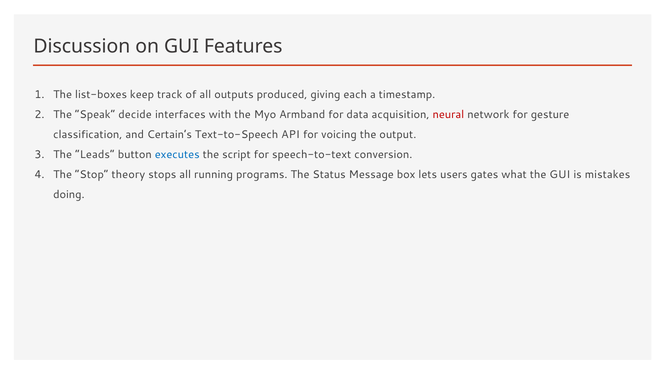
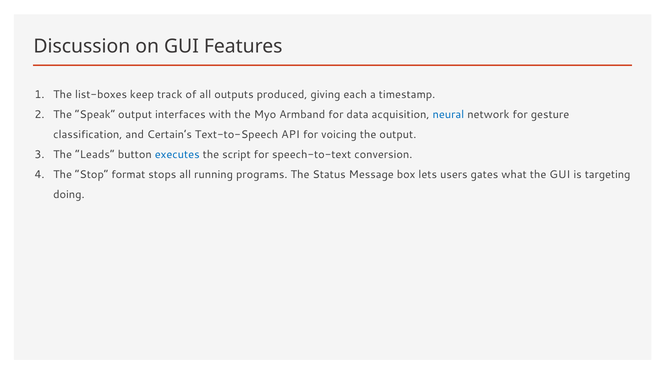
Speak decide: decide -> output (135, 115)
neural colour: red -> blue (448, 115)
theory: theory -> format (128, 174)
mistakes: mistakes -> targeting (608, 174)
